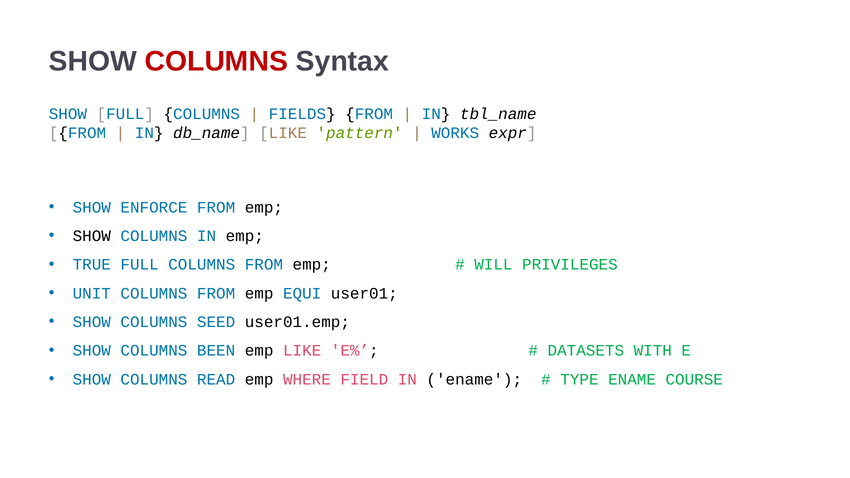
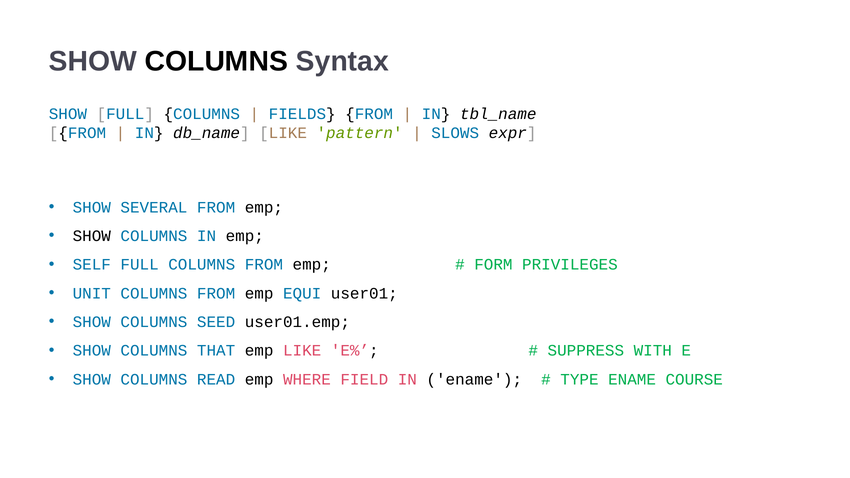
COLUMNS colour: red -> black (216, 62)
WORKS: WORKS -> SLOWS (455, 133)
ENFORCE: ENFORCE -> SEVERAL (154, 207)
TRUE: TRUE -> SELF (92, 265)
WILL: WILL -> FORM (493, 265)
BEEN: BEEN -> THAT (216, 351)
DATASETS: DATASETS -> SUPPRESS (586, 351)
